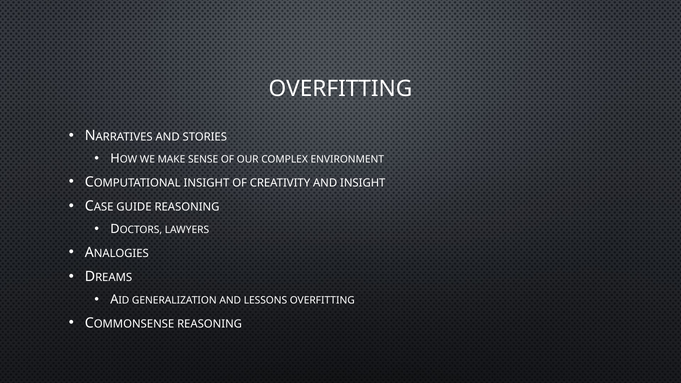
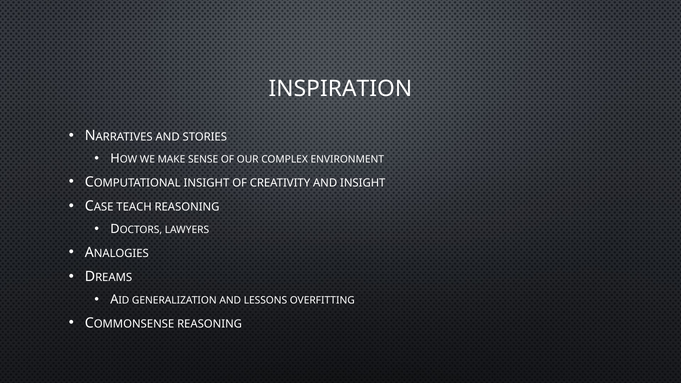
OVERFITTING: OVERFITTING -> INSPIRATION (340, 89)
GUIDE: GUIDE -> TEACH (134, 207)
